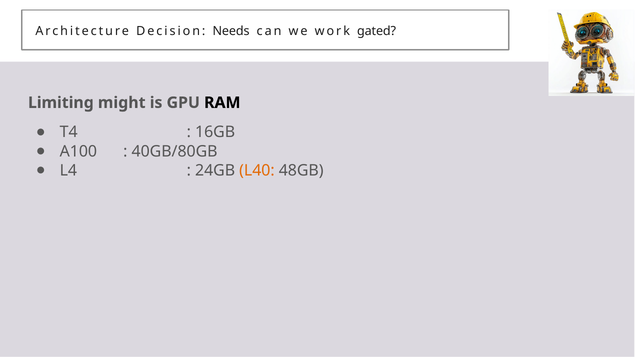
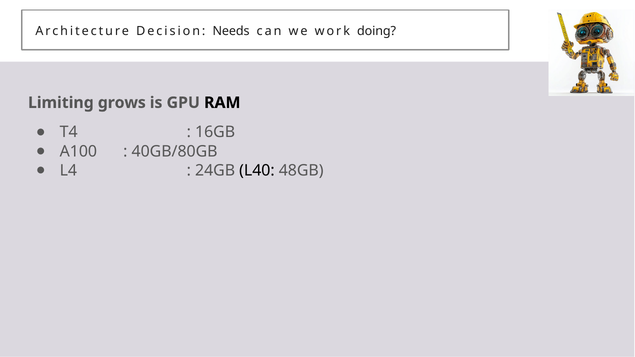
gated: gated -> doing (377, 31)
might: might -> grows (122, 103)
L40 colour: orange -> black (257, 170)
